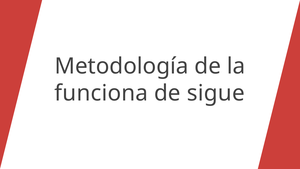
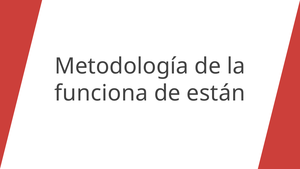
sigue: sigue -> están (216, 93)
